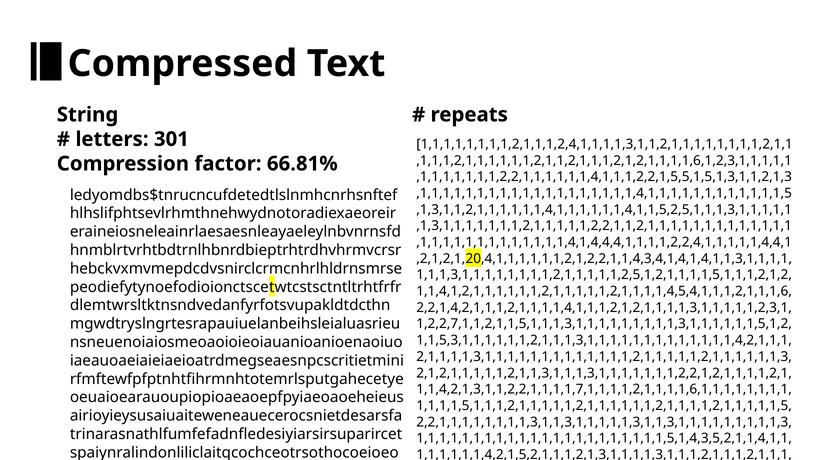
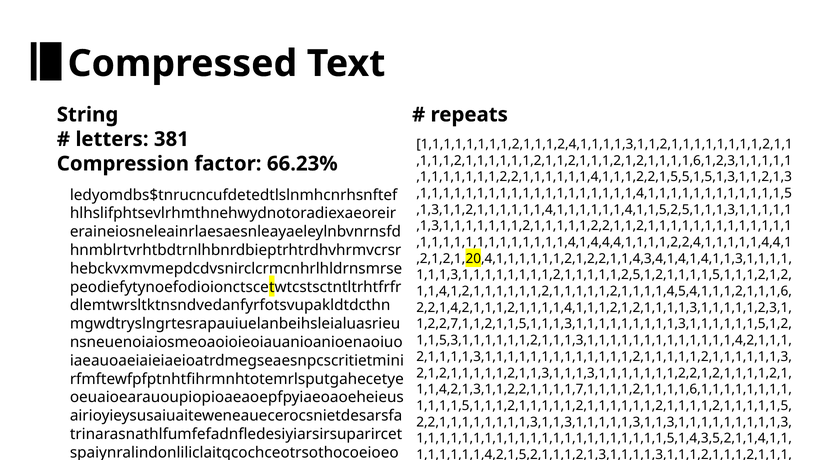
301: 301 -> 381 (171, 139)
66.81%: 66.81% -> 66.23% (302, 164)
